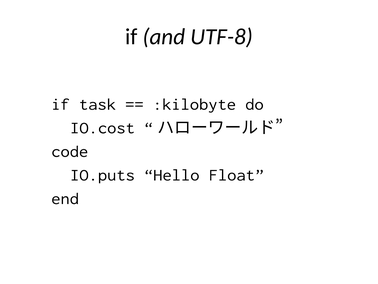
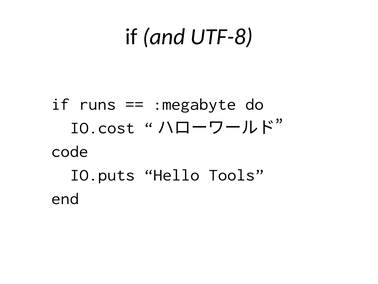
task: task -> runs (97, 104)
:kilobyte: :kilobyte -> :megabyte (194, 104)
Float: Float -> Tools (236, 175)
